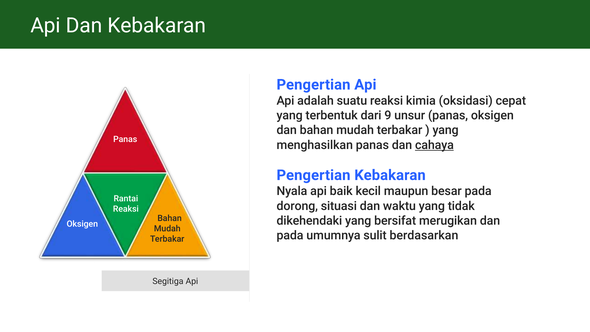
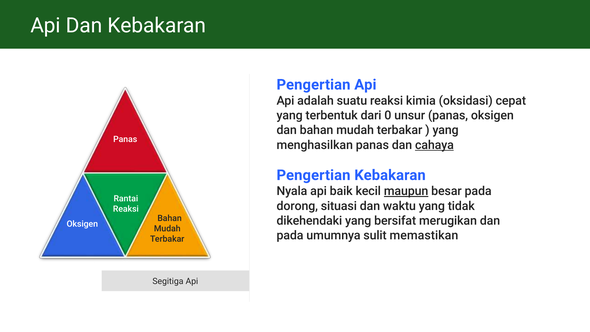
9: 9 -> 0 (388, 115)
maupun underline: none -> present (406, 191)
berdasarkan: berdasarkan -> memastikan (424, 235)
